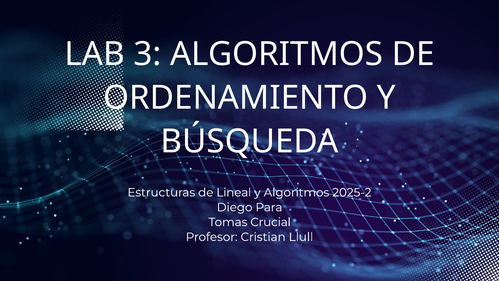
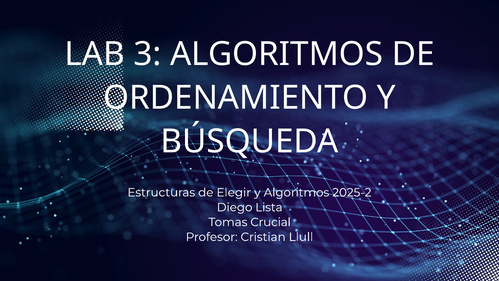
Lineal: Lineal -> Elegir (234, 192)
Para: Para -> Lista (269, 207)
